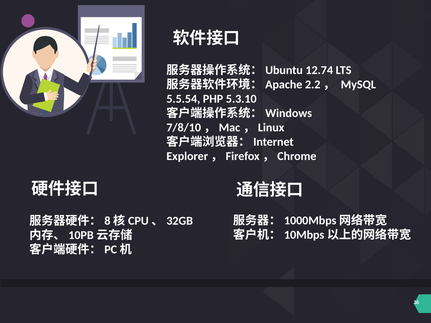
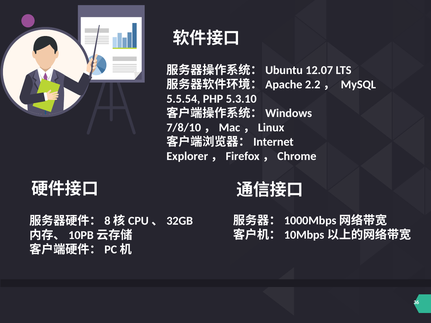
12.74: 12.74 -> 12.07 (319, 70)
